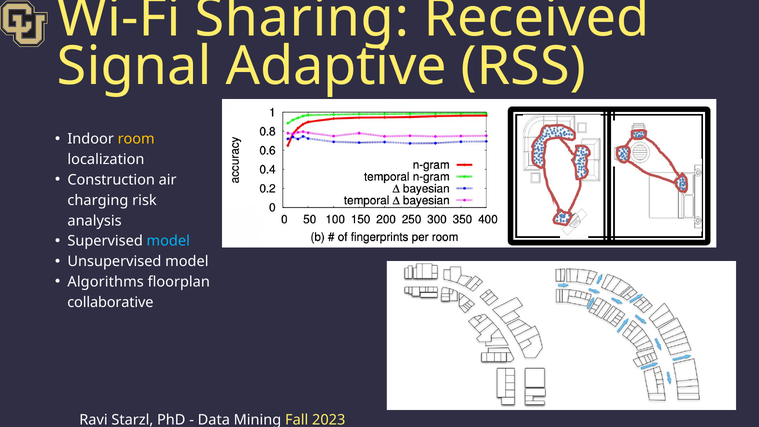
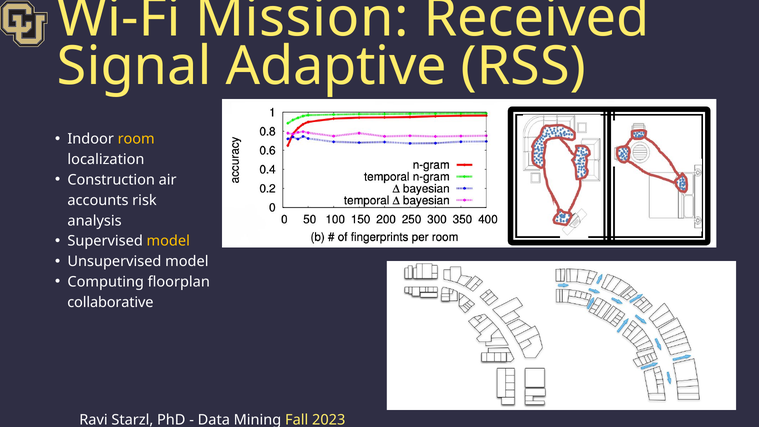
Sharing: Sharing -> Mission (302, 18)
charging: charging -> accounts (98, 200)
model colour: light blue -> yellow (168, 241)
Algorithms: Algorithms -> Computing (106, 282)
